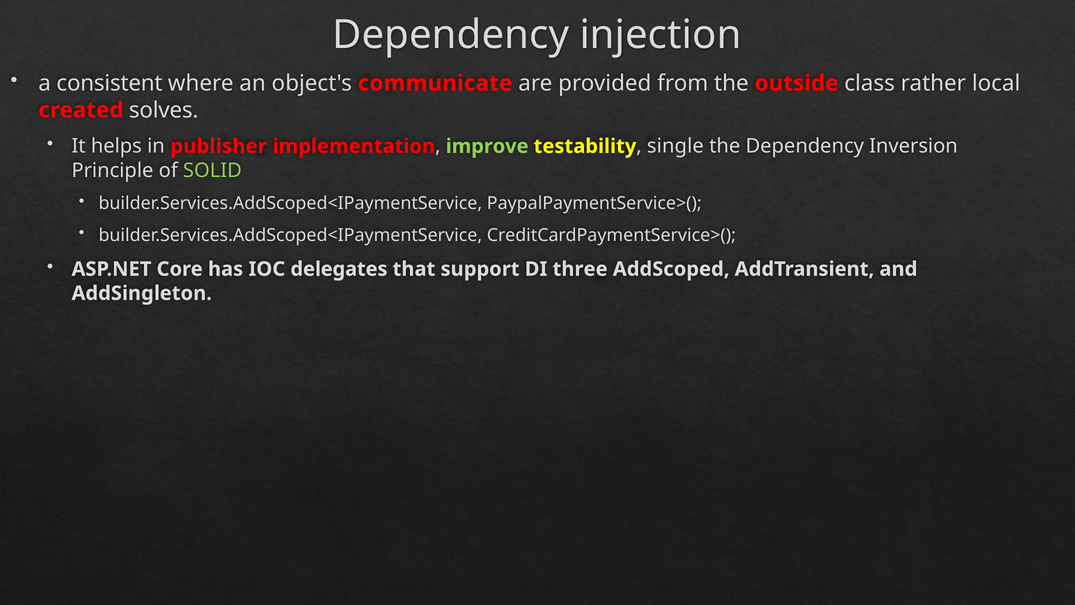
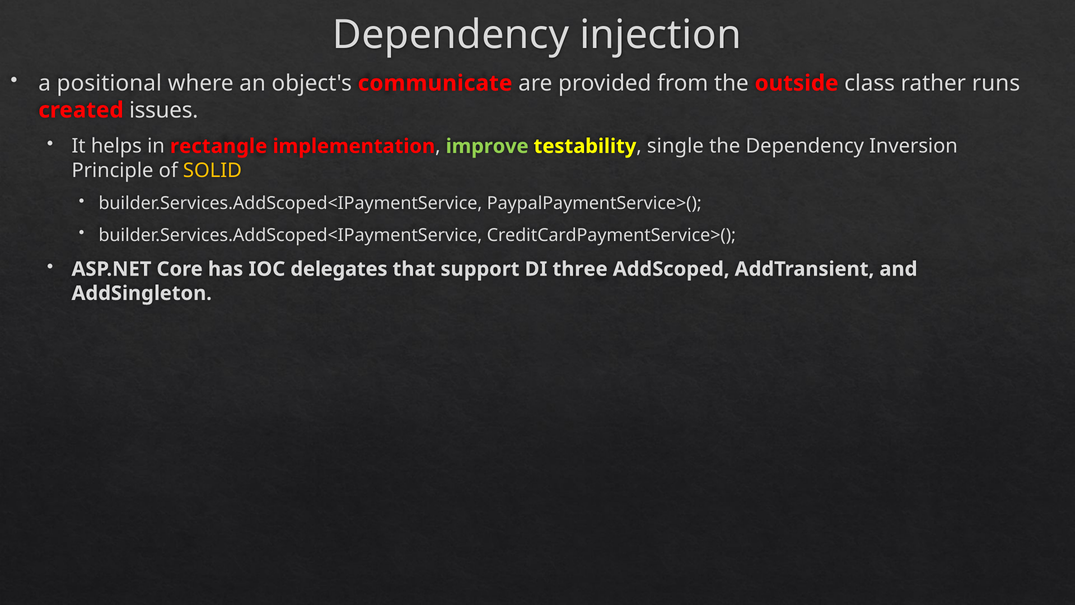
consistent: consistent -> positional (109, 83)
local: local -> runs (996, 83)
solves: solves -> issues (164, 110)
publisher: publisher -> rectangle (219, 146)
SOLID colour: light green -> yellow (212, 170)
